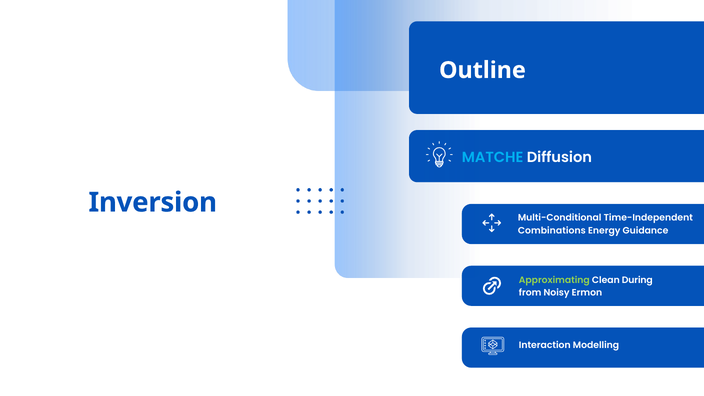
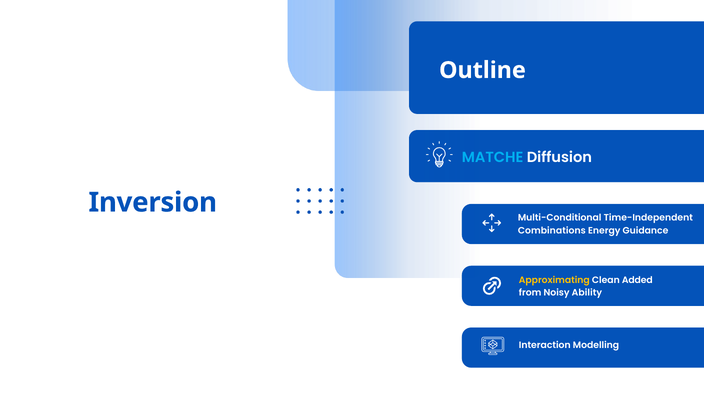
Approximating colour: light green -> yellow (554, 280)
During: During -> Added (637, 280)
Ermon: Ermon -> Ability (587, 293)
